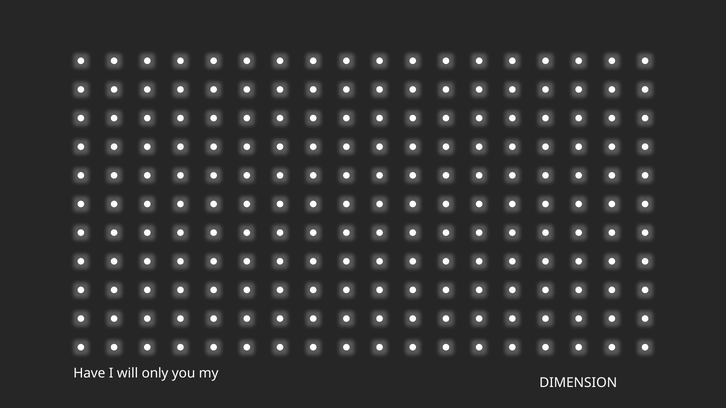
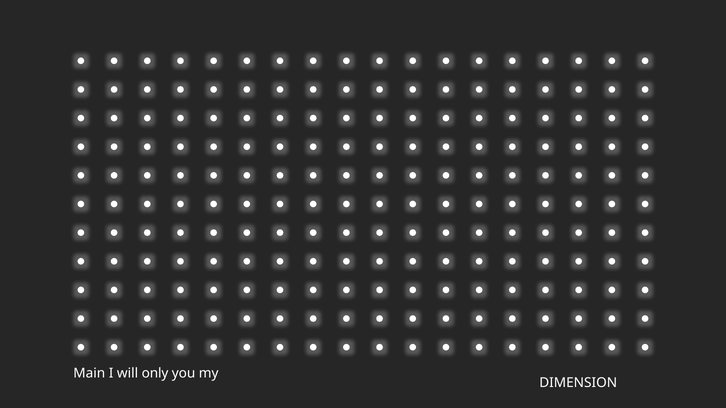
Have: Have -> Main (89, 374)
